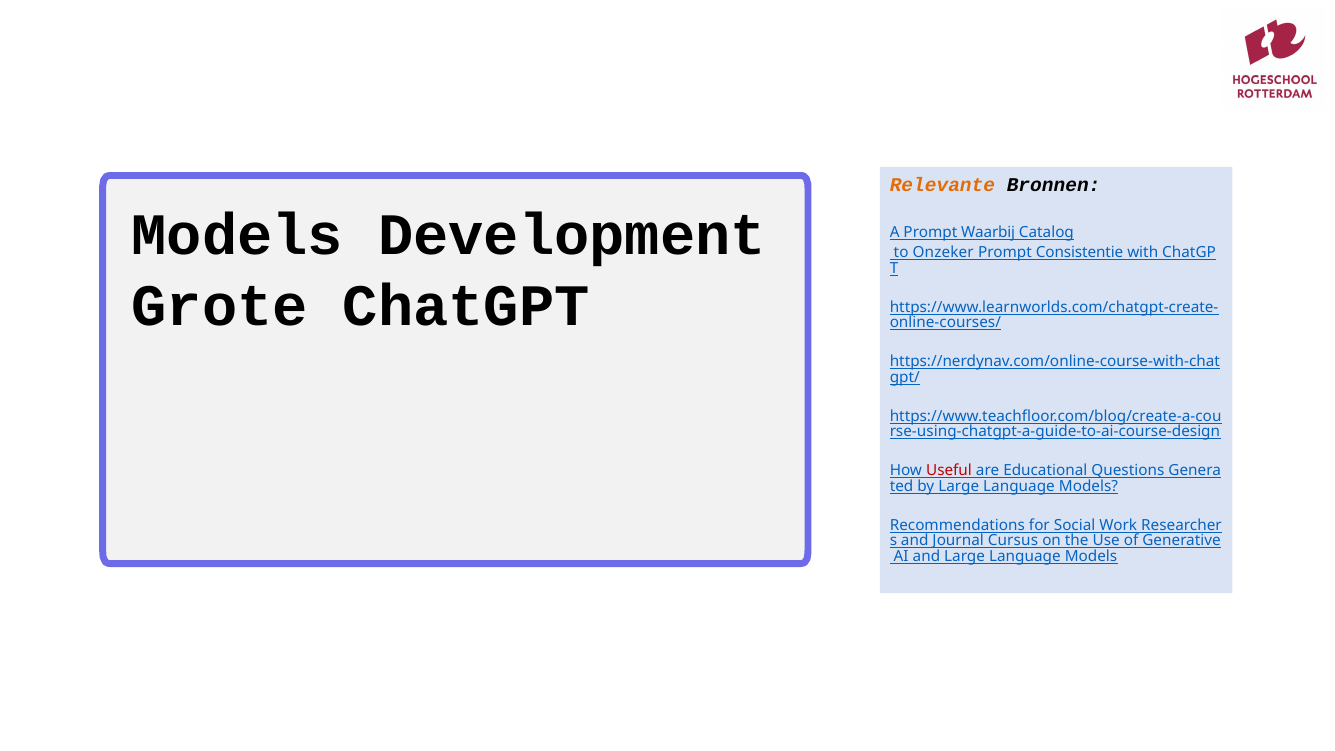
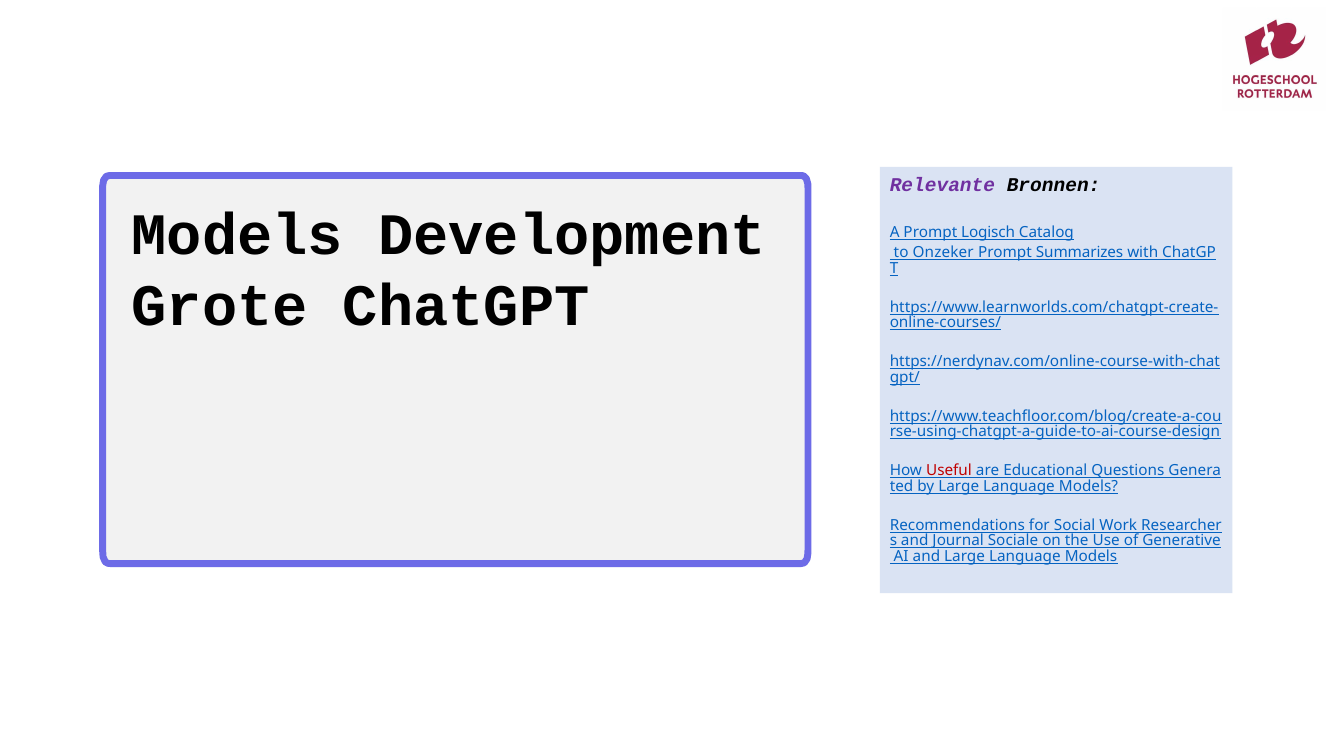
Relevante colour: orange -> purple (942, 185)
Waarbij: Waarbij -> Logisch (988, 232)
Consistentie: Consistentie -> Summarizes (1080, 253)
Cursus: Cursus -> Sociale (1013, 541)
